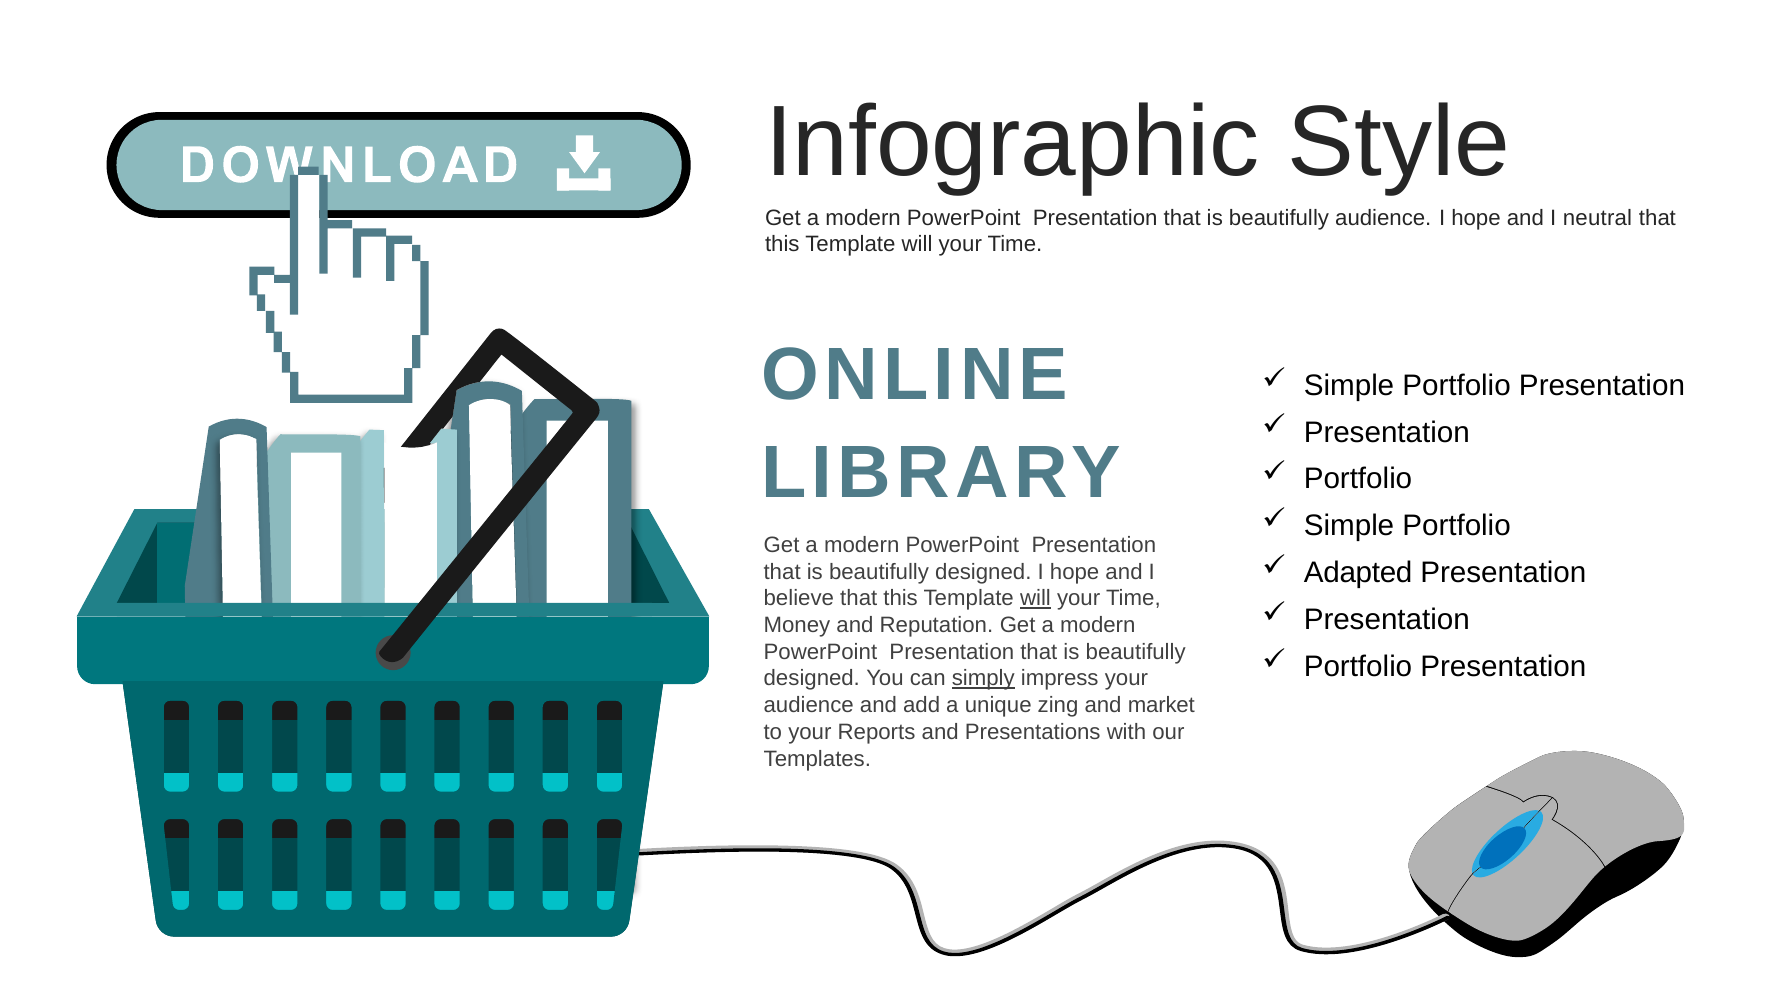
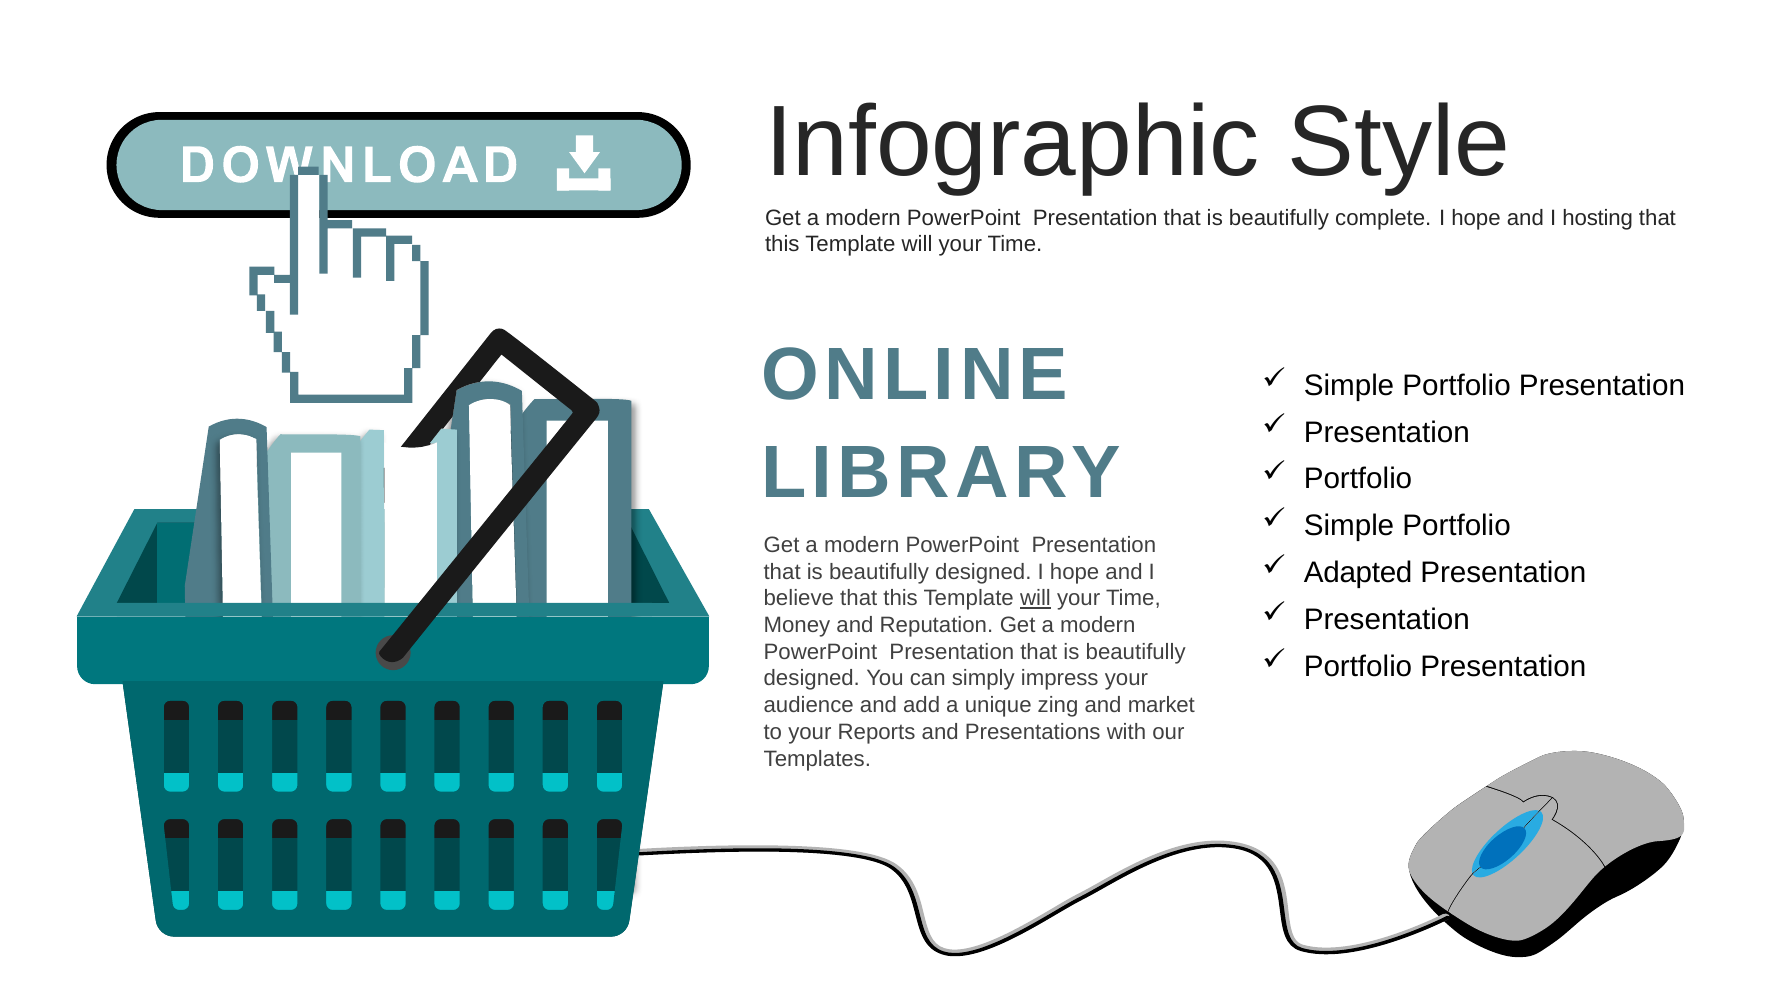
beautifully audience: audience -> complete (1383, 218)
neutral: neutral -> hosting (1598, 218)
simply underline: present -> none (983, 679)
